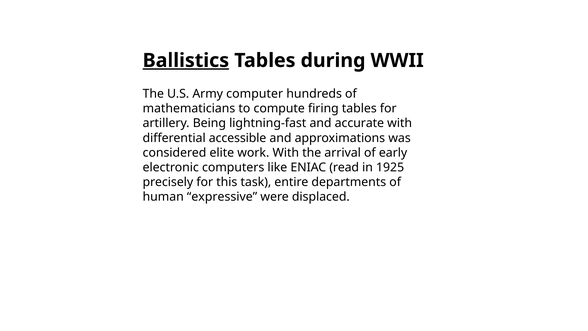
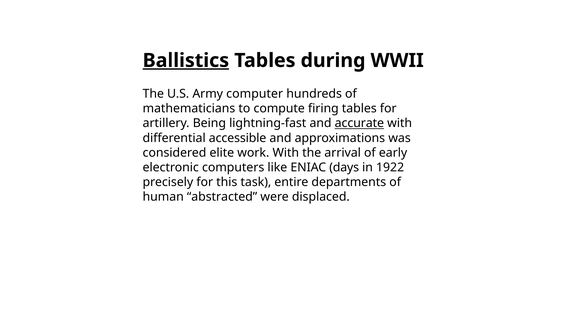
accurate underline: none -> present (359, 123)
read: read -> days (344, 167)
1925: 1925 -> 1922 (390, 167)
expressive: expressive -> abstracted (222, 197)
